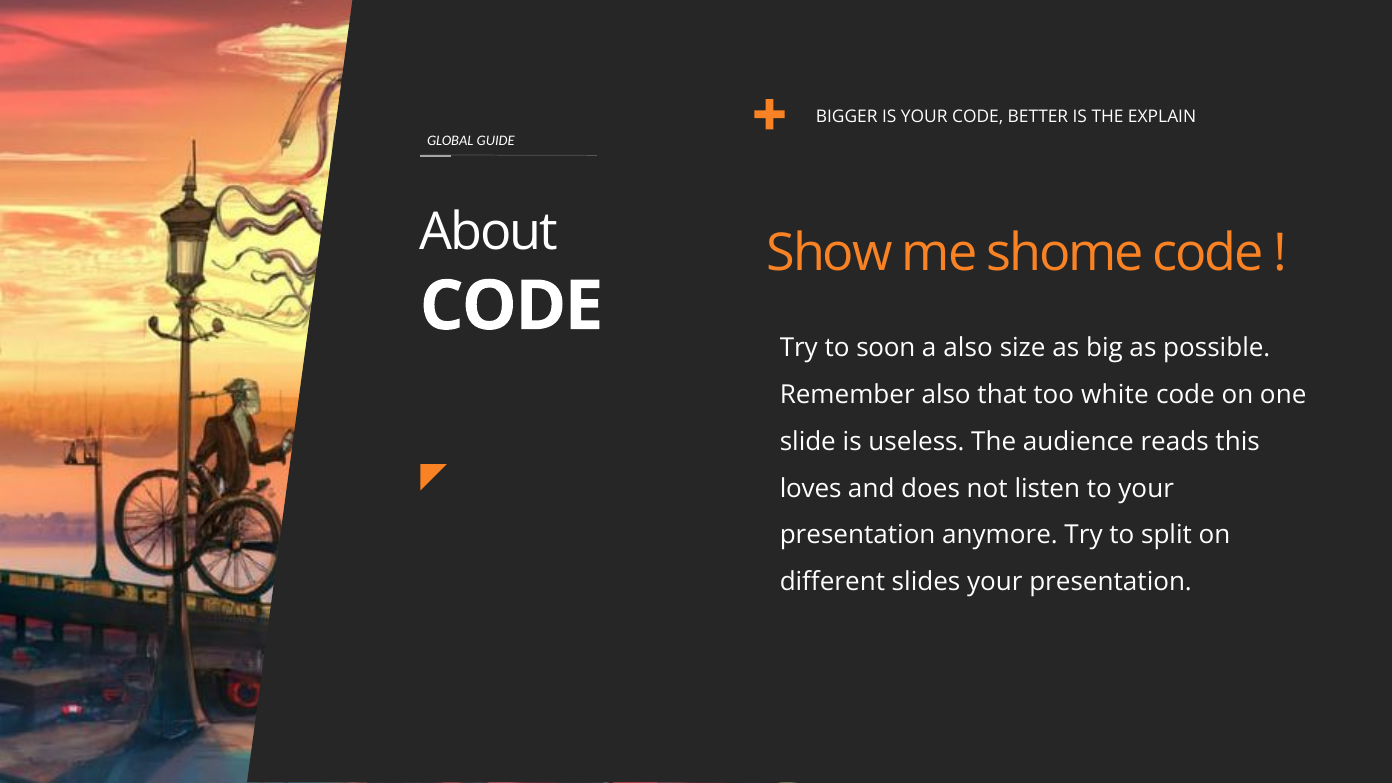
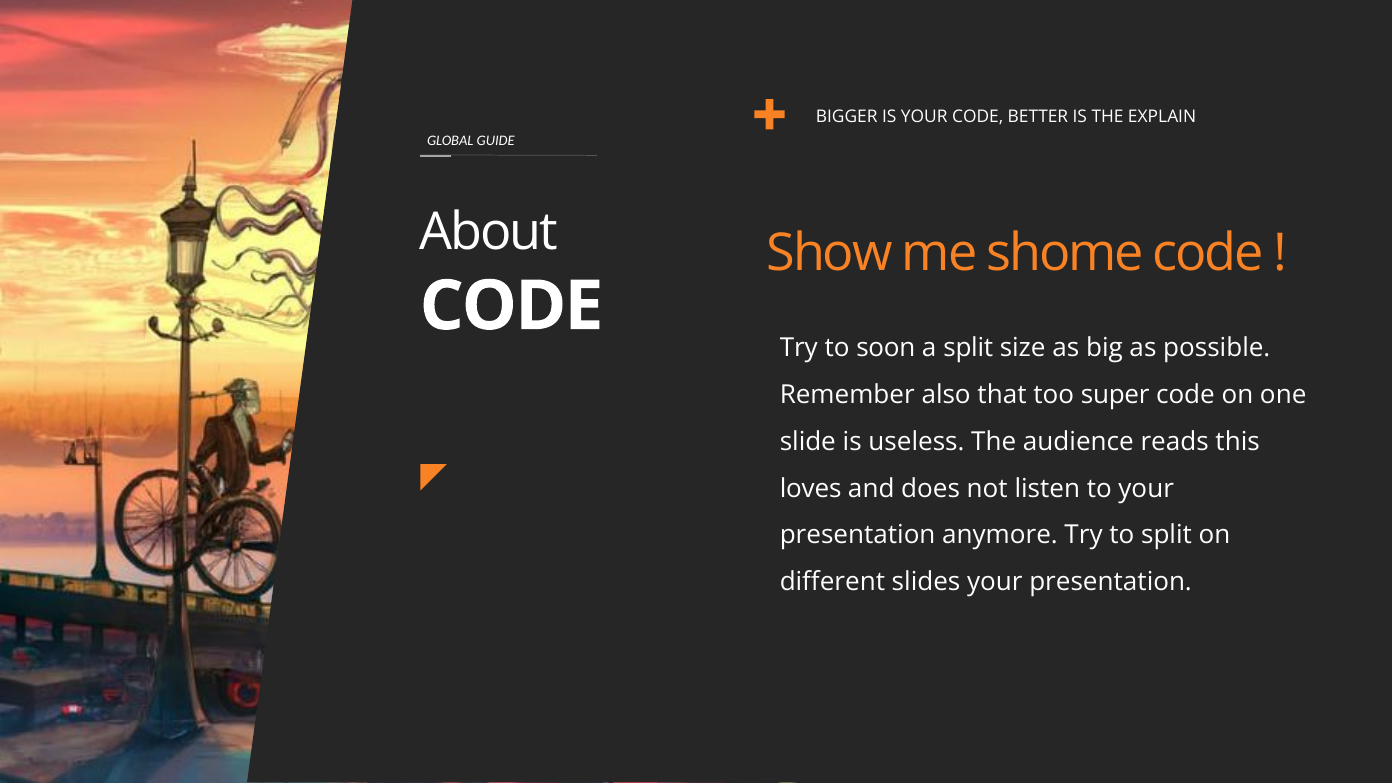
a also: also -> split (968, 347)
white: white -> super (1115, 394)
